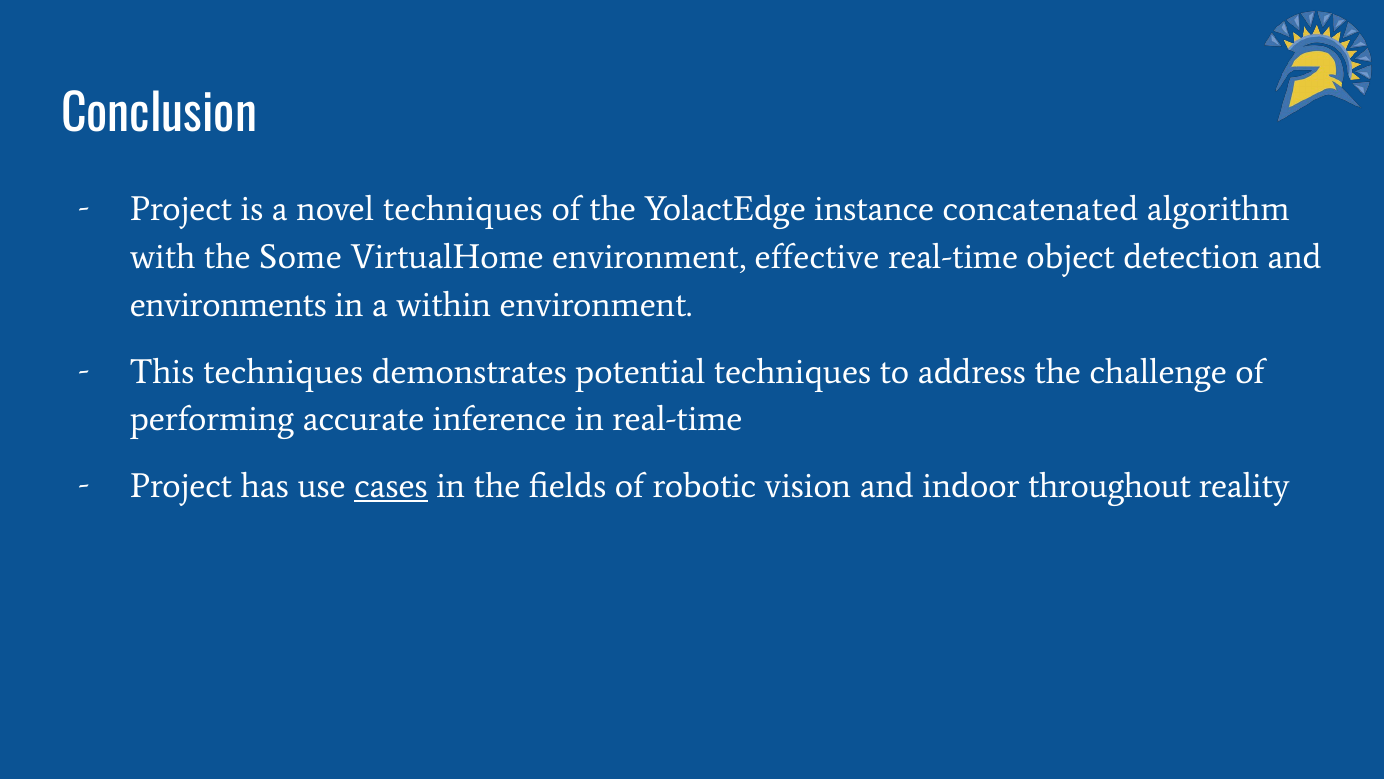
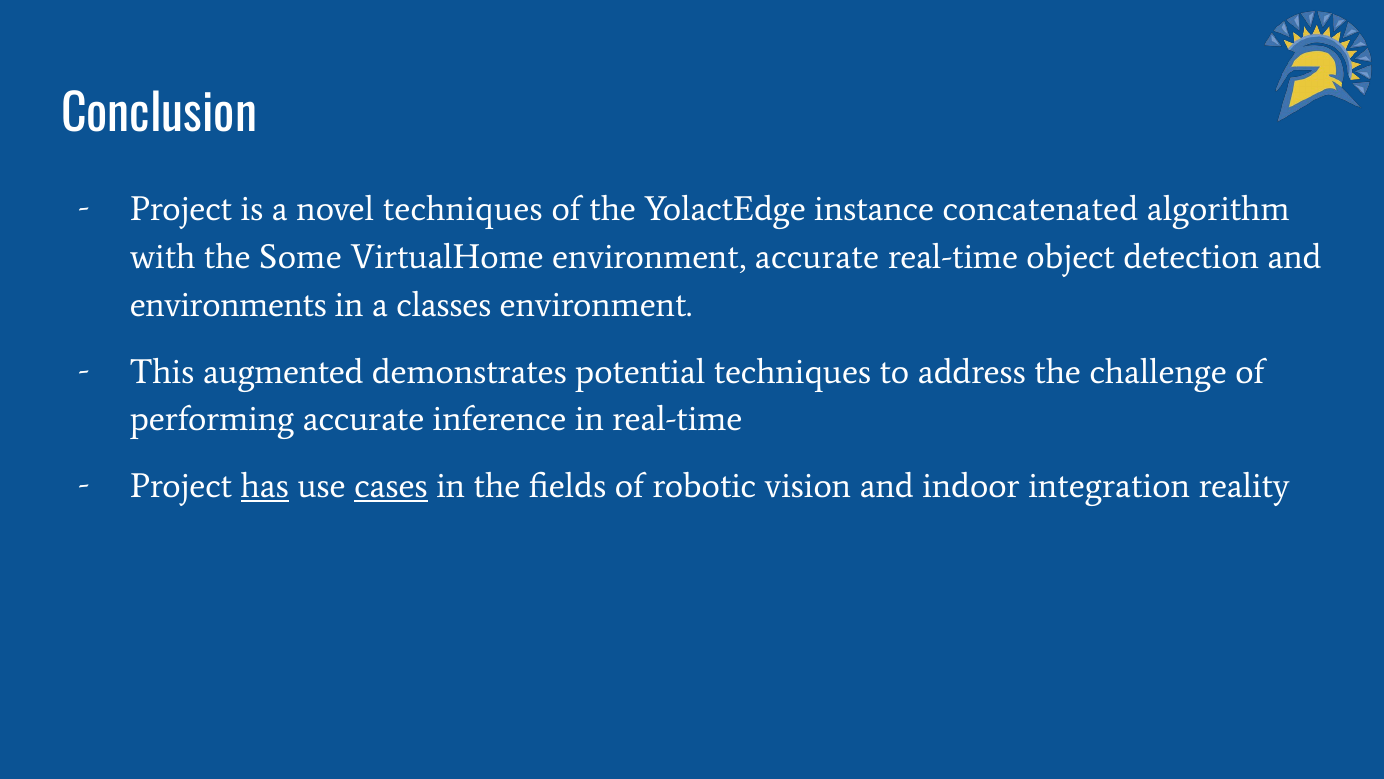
environment effective: effective -> accurate (817, 257)
within: within -> classes (444, 305)
This techniques: techniques -> augmented (283, 371)
has underline: none -> present (265, 486)
throughout: throughout -> integration (1109, 486)
